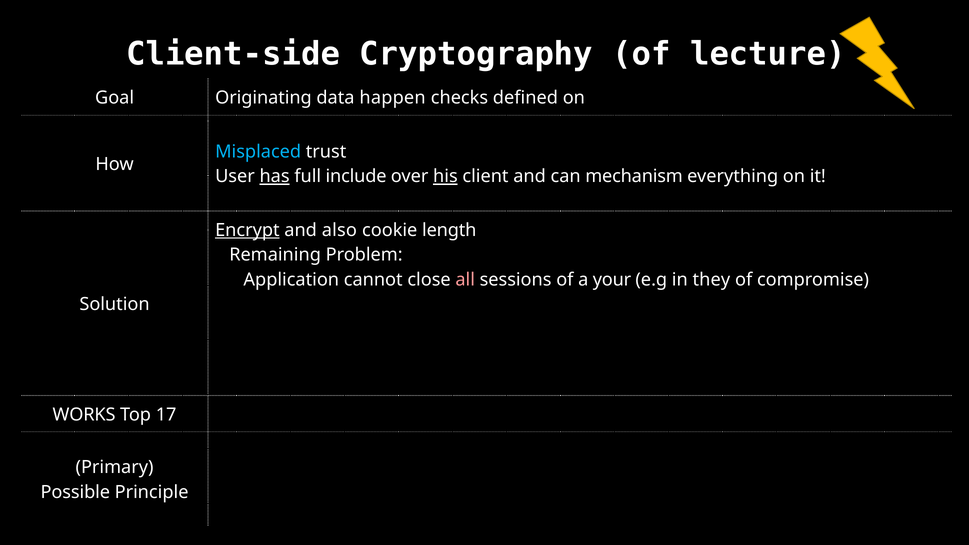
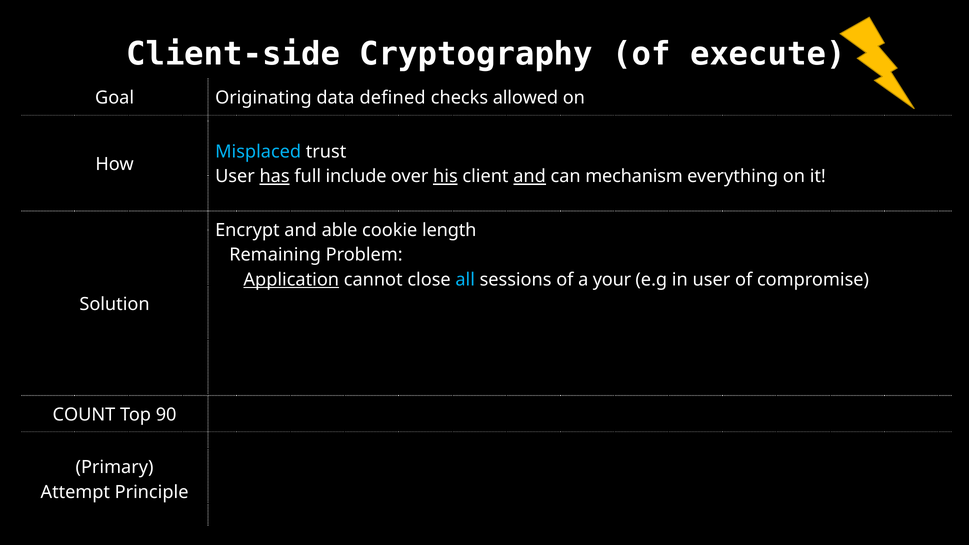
lecture: lecture -> execute (768, 54)
happen: happen -> defined (393, 98)
defined: defined -> allowed (525, 98)
and underline: none -> present (530, 176)
Encrypt underline: present -> none (247, 230)
also: also -> able (340, 230)
Application underline: none -> present (291, 280)
all colour: pink -> light blue (465, 280)
in they: they -> user (711, 280)
WORKS: WORKS -> COUNT (84, 415)
17: 17 -> 90 (166, 415)
Possible: Possible -> Attempt (75, 492)
